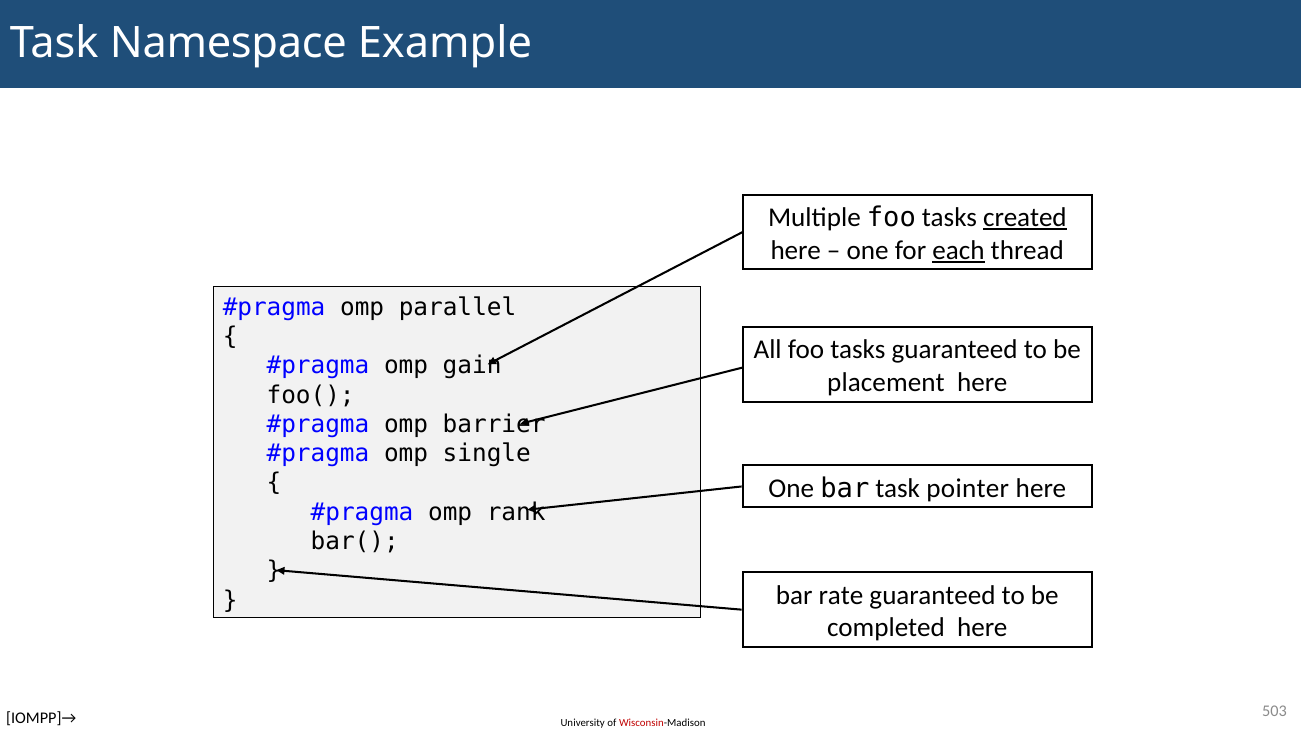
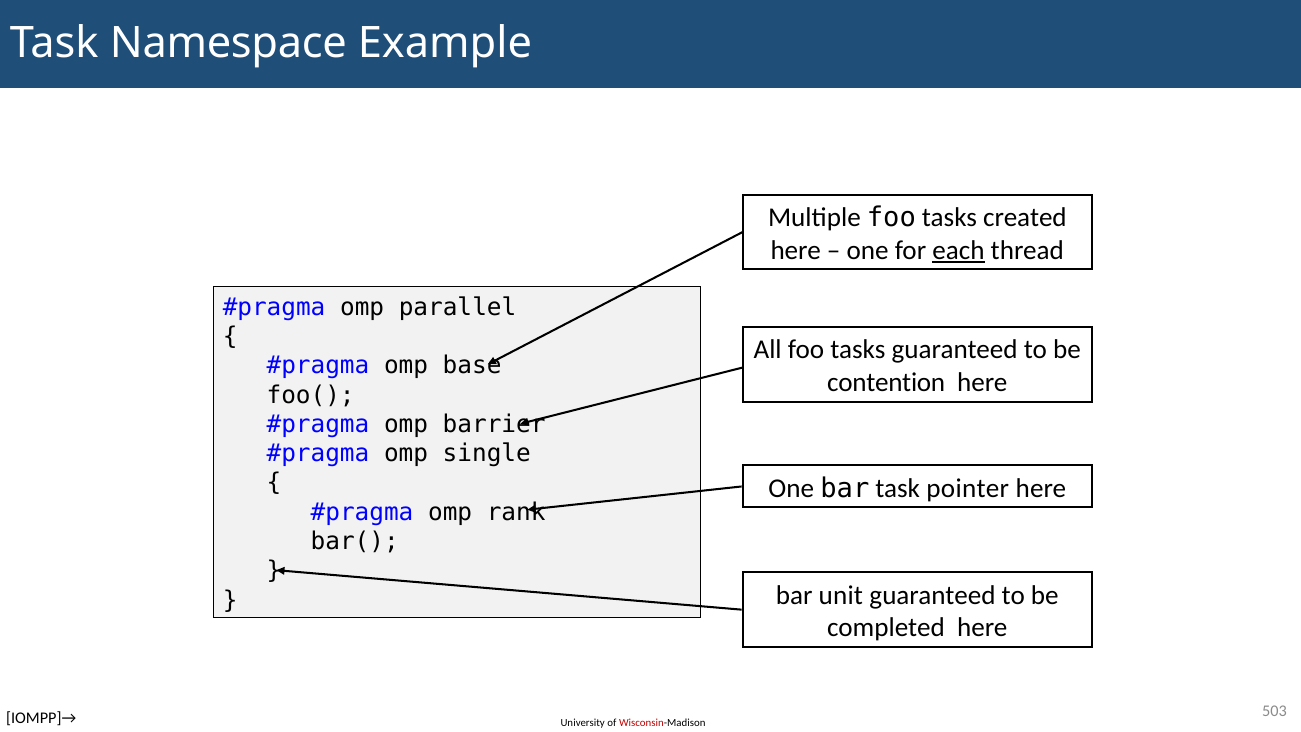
created underline: present -> none (1025, 218)
gain: gain -> base (472, 366)
placement: placement -> contention (886, 382)
rate: rate -> unit (841, 595)
